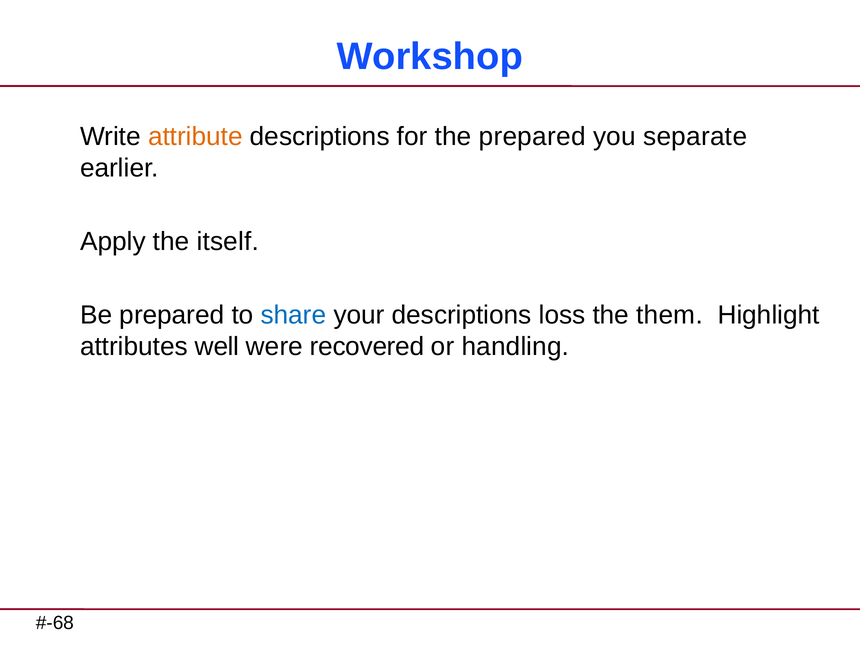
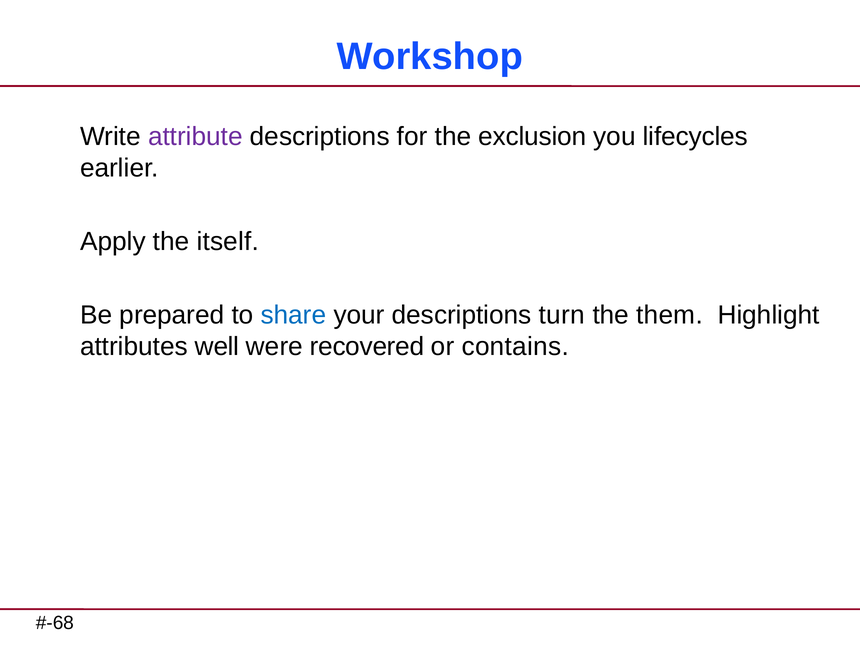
attribute colour: orange -> purple (195, 136)
the prepared: prepared -> exclusion (532, 136)
separate: separate -> lifecycles (695, 136)
loss: loss -> turn (562, 315)
handling: handling -> contains (515, 347)
